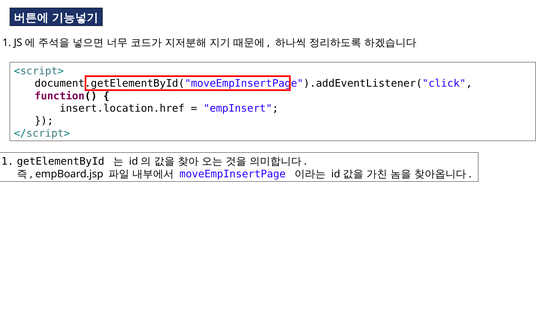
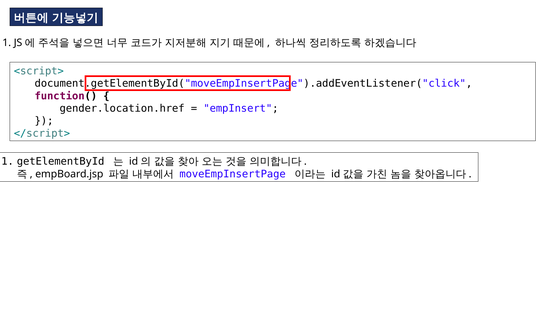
insert.location.href: insert.location.href -> gender.location.href (122, 109)
